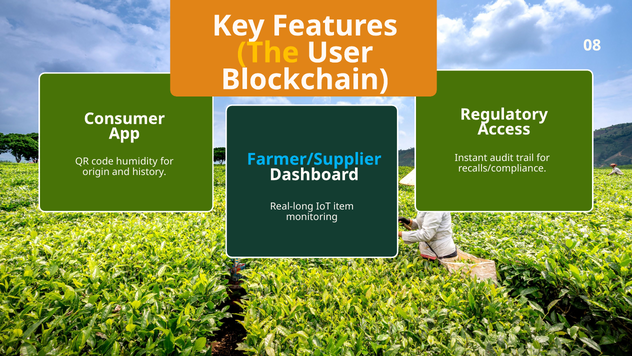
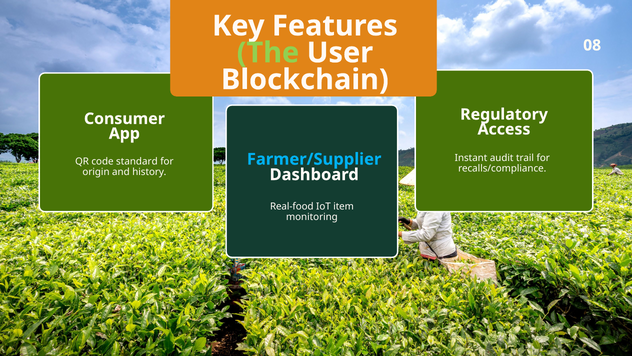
The colour: yellow -> light green (268, 53)
humidity: humidity -> standard (137, 161)
Real-long: Real-long -> Real-food (292, 206)
